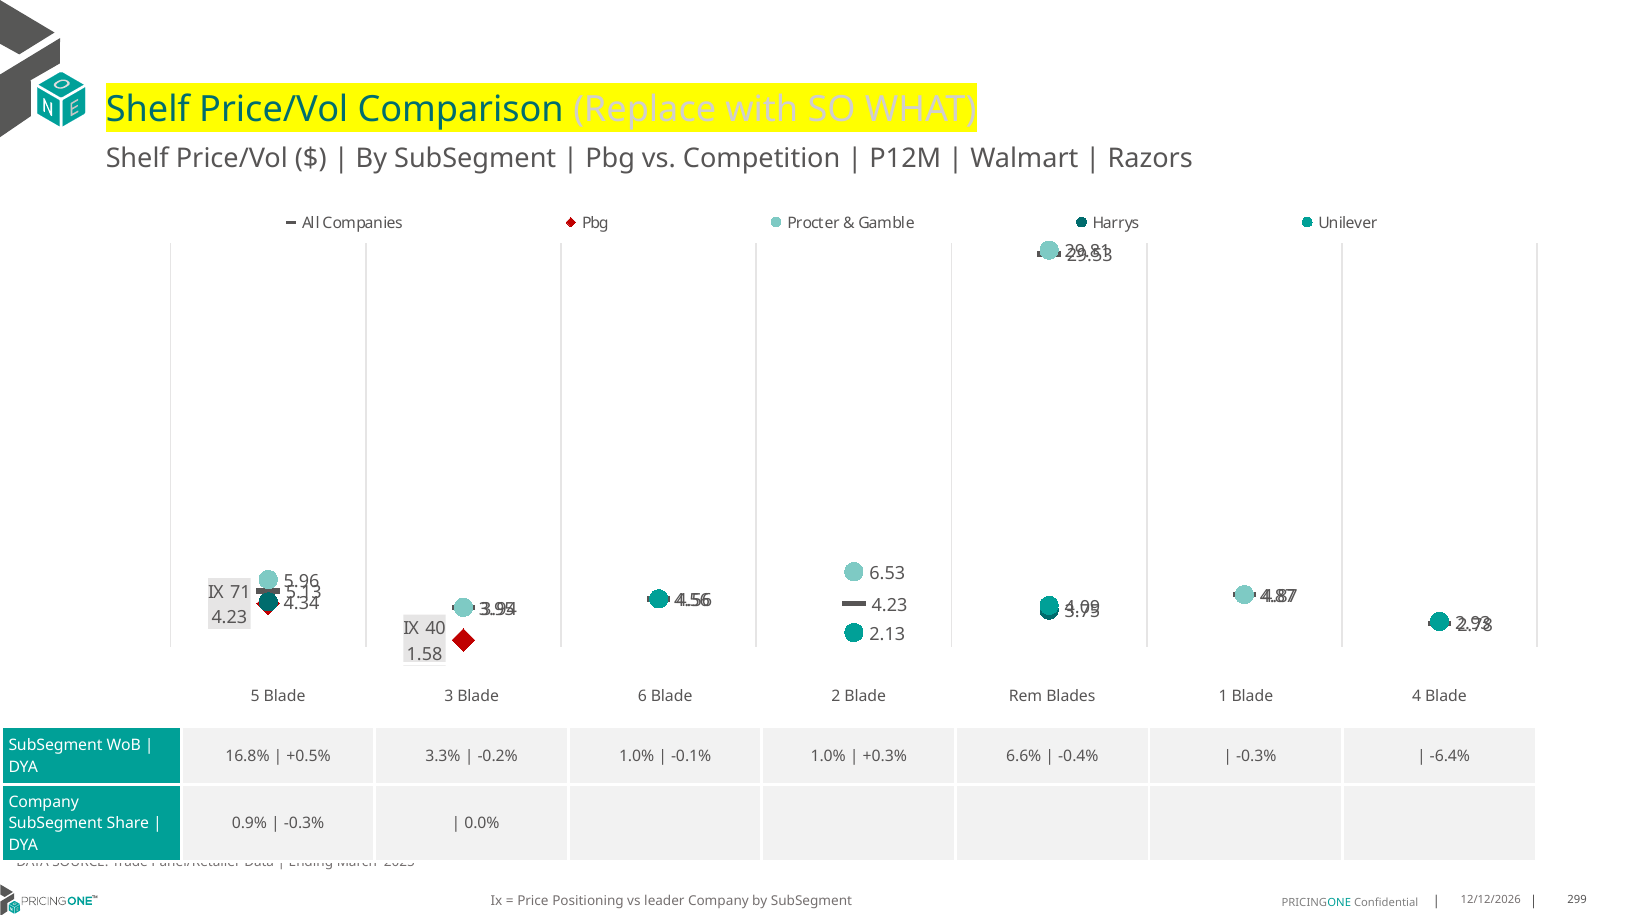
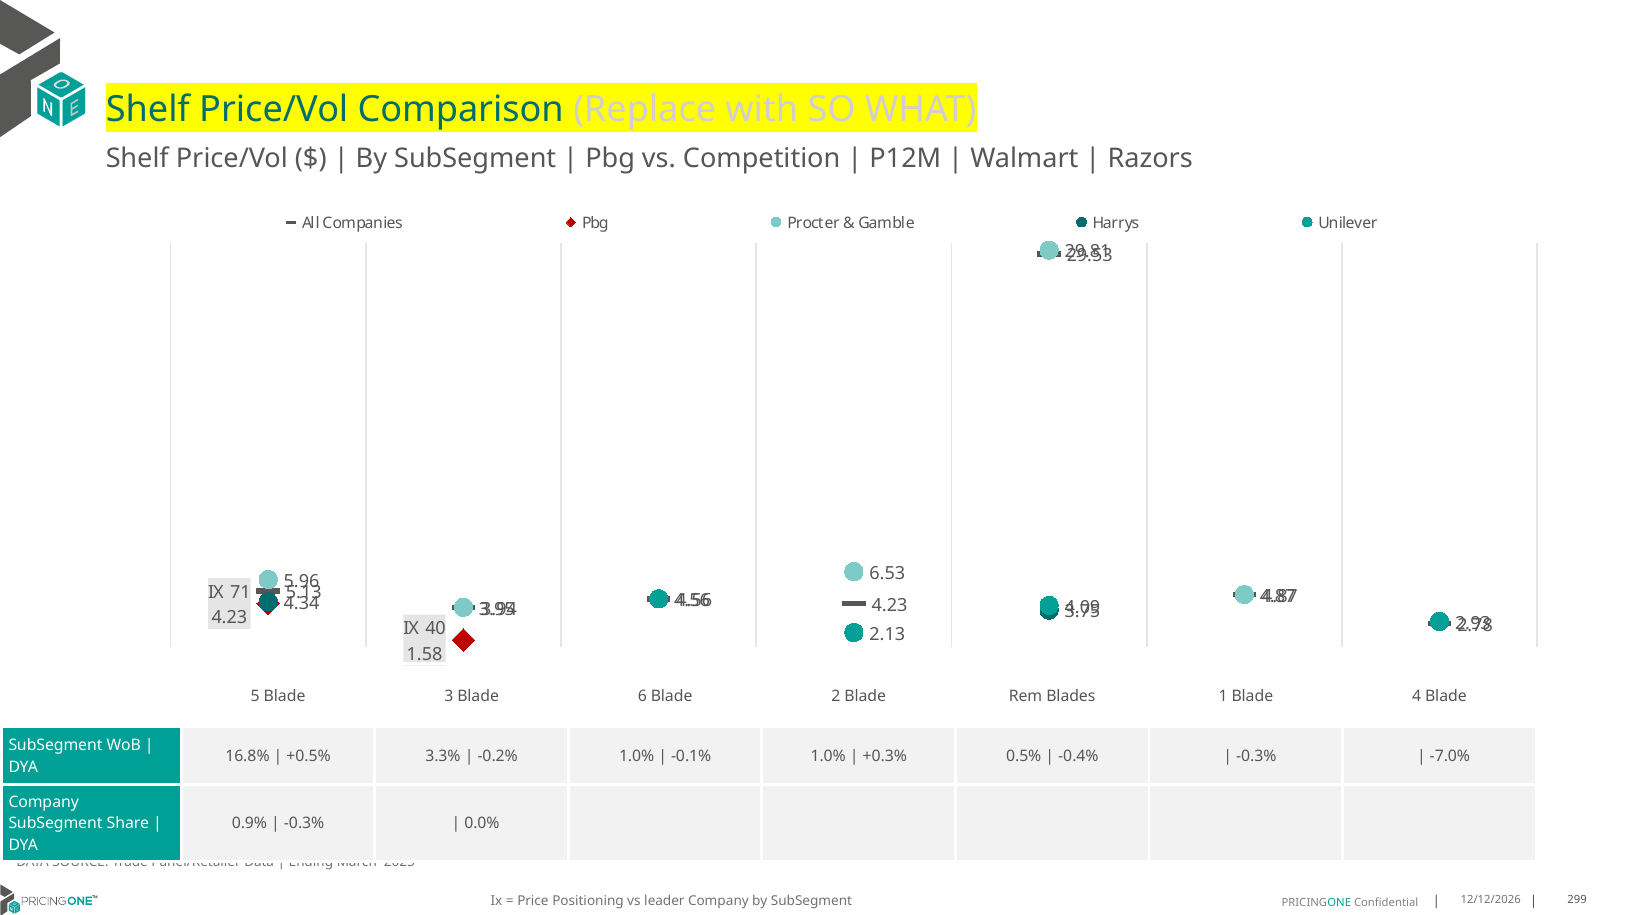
6.6%: 6.6% -> 0.5% (1024, 756)
-6.4%: -6.4% -> -7.0% (1450, 756)
